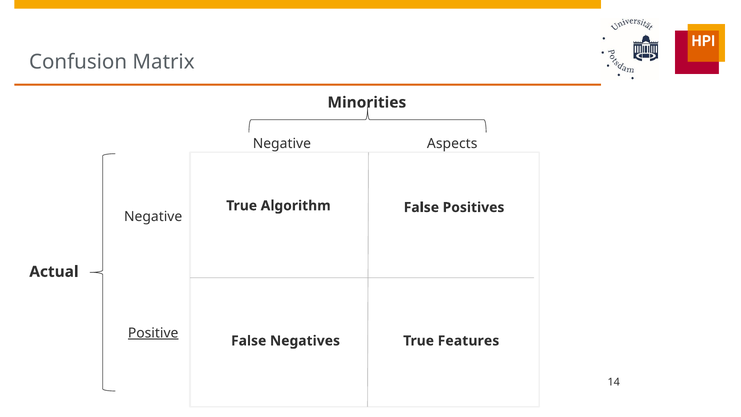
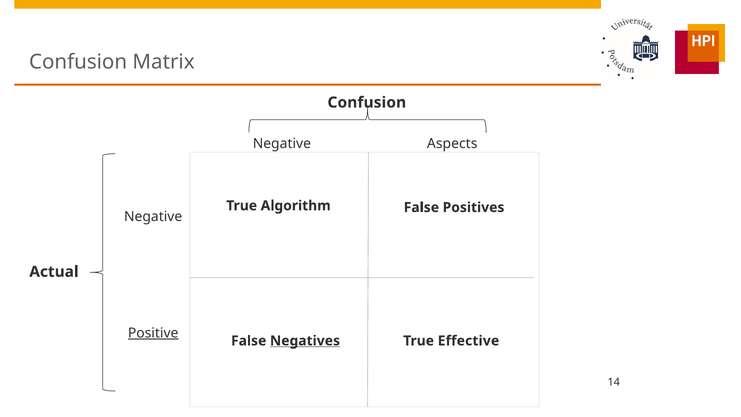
Minorities: Minorities -> Confusion (367, 102)
Negatives underline: none -> present (305, 341)
Features: Features -> Effective (468, 341)
